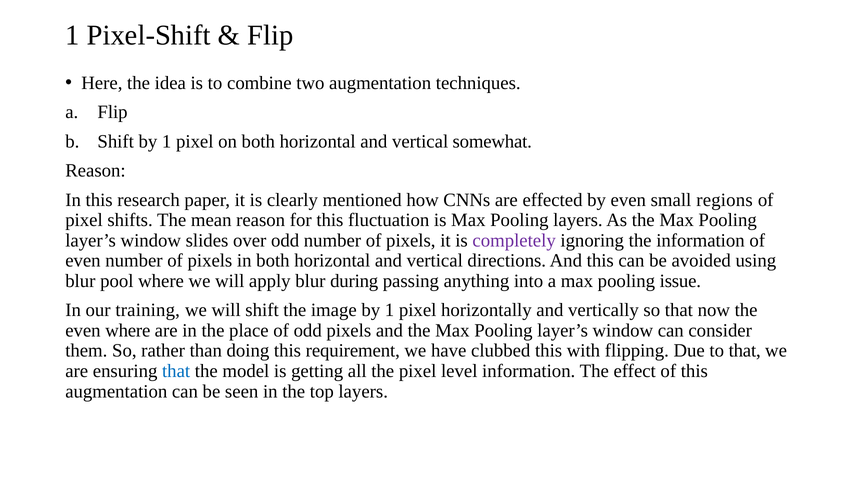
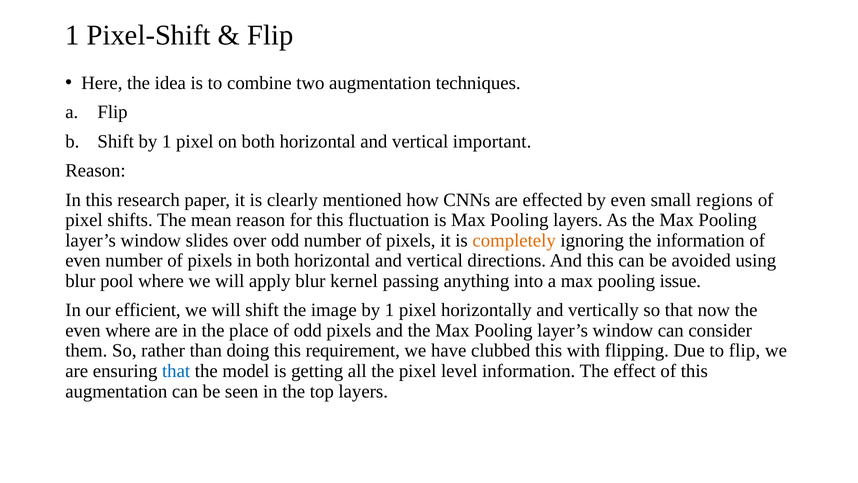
somewhat: somewhat -> important (492, 141)
completely colour: purple -> orange (514, 240)
during: during -> kernel (354, 281)
training: training -> efficient (148, 310)
to that: that -> flip (744, 350)
